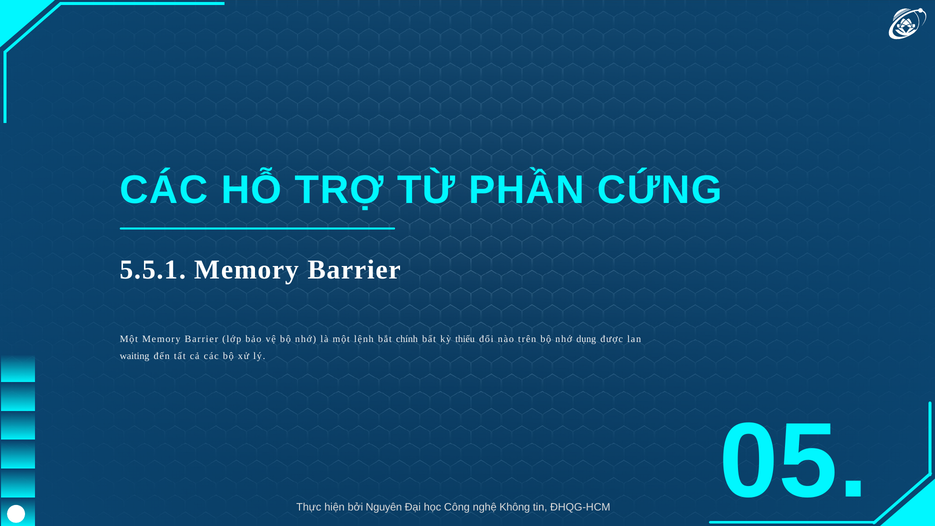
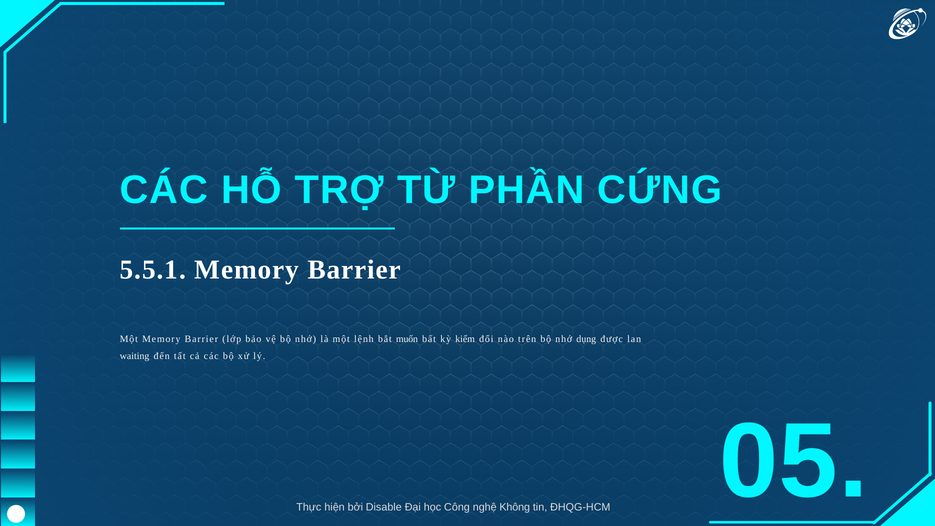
chính: chính -> muốn (407, 339)
thiếu: thiếu -> kiểm (465, 339)
Nguyên: Nguyên -> Disable (384, 507)
